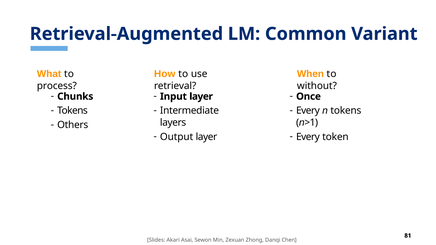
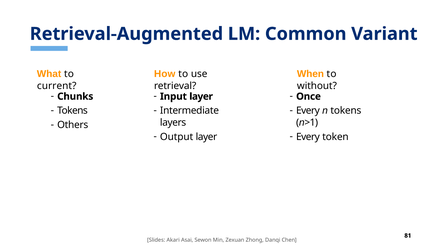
process: process -> current (57, 86)
